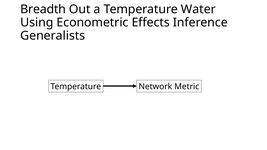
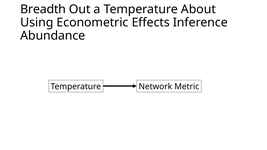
Water: Water -> About (198, 9)
Generalists: Generalists -> Abundance (53, 36)
